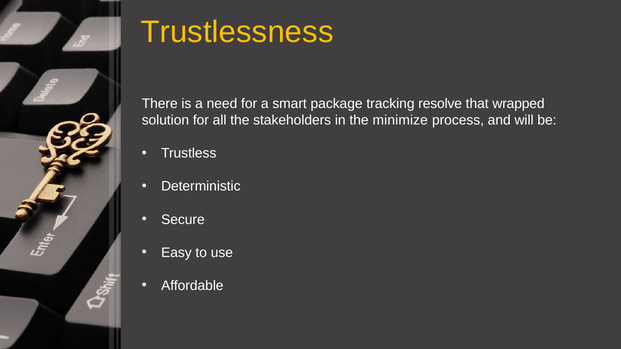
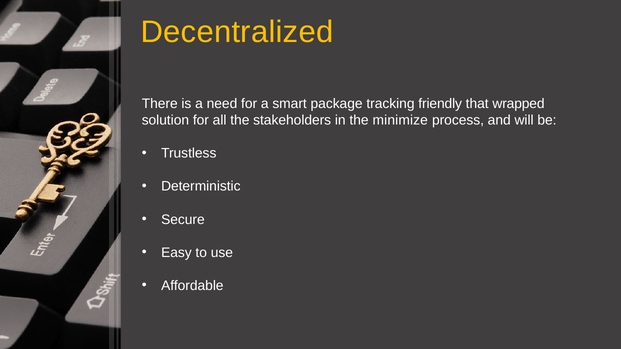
Trustlessness: Trustlessness -> Decentralized (237, 32)
resolve: resolve -> friendly (440, 104)
